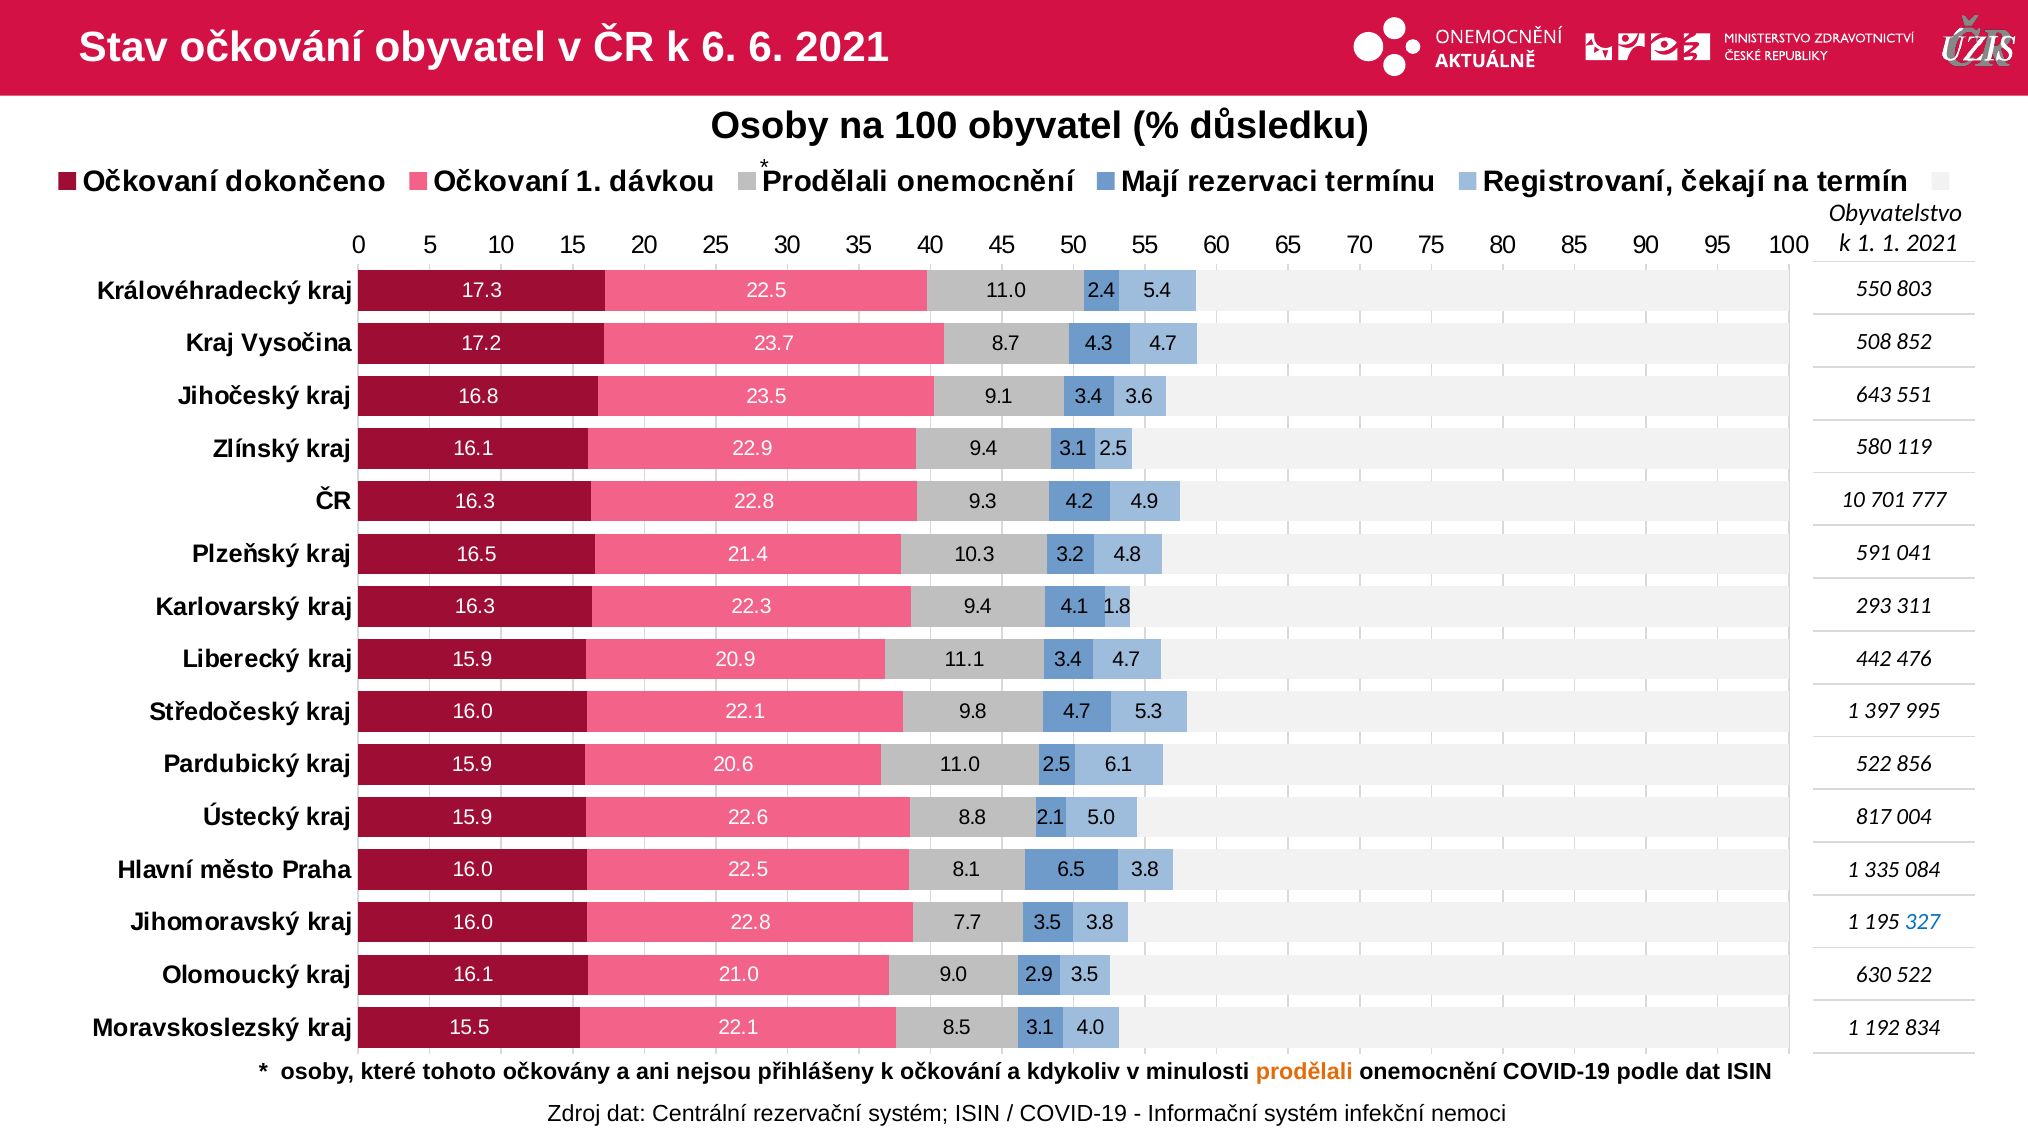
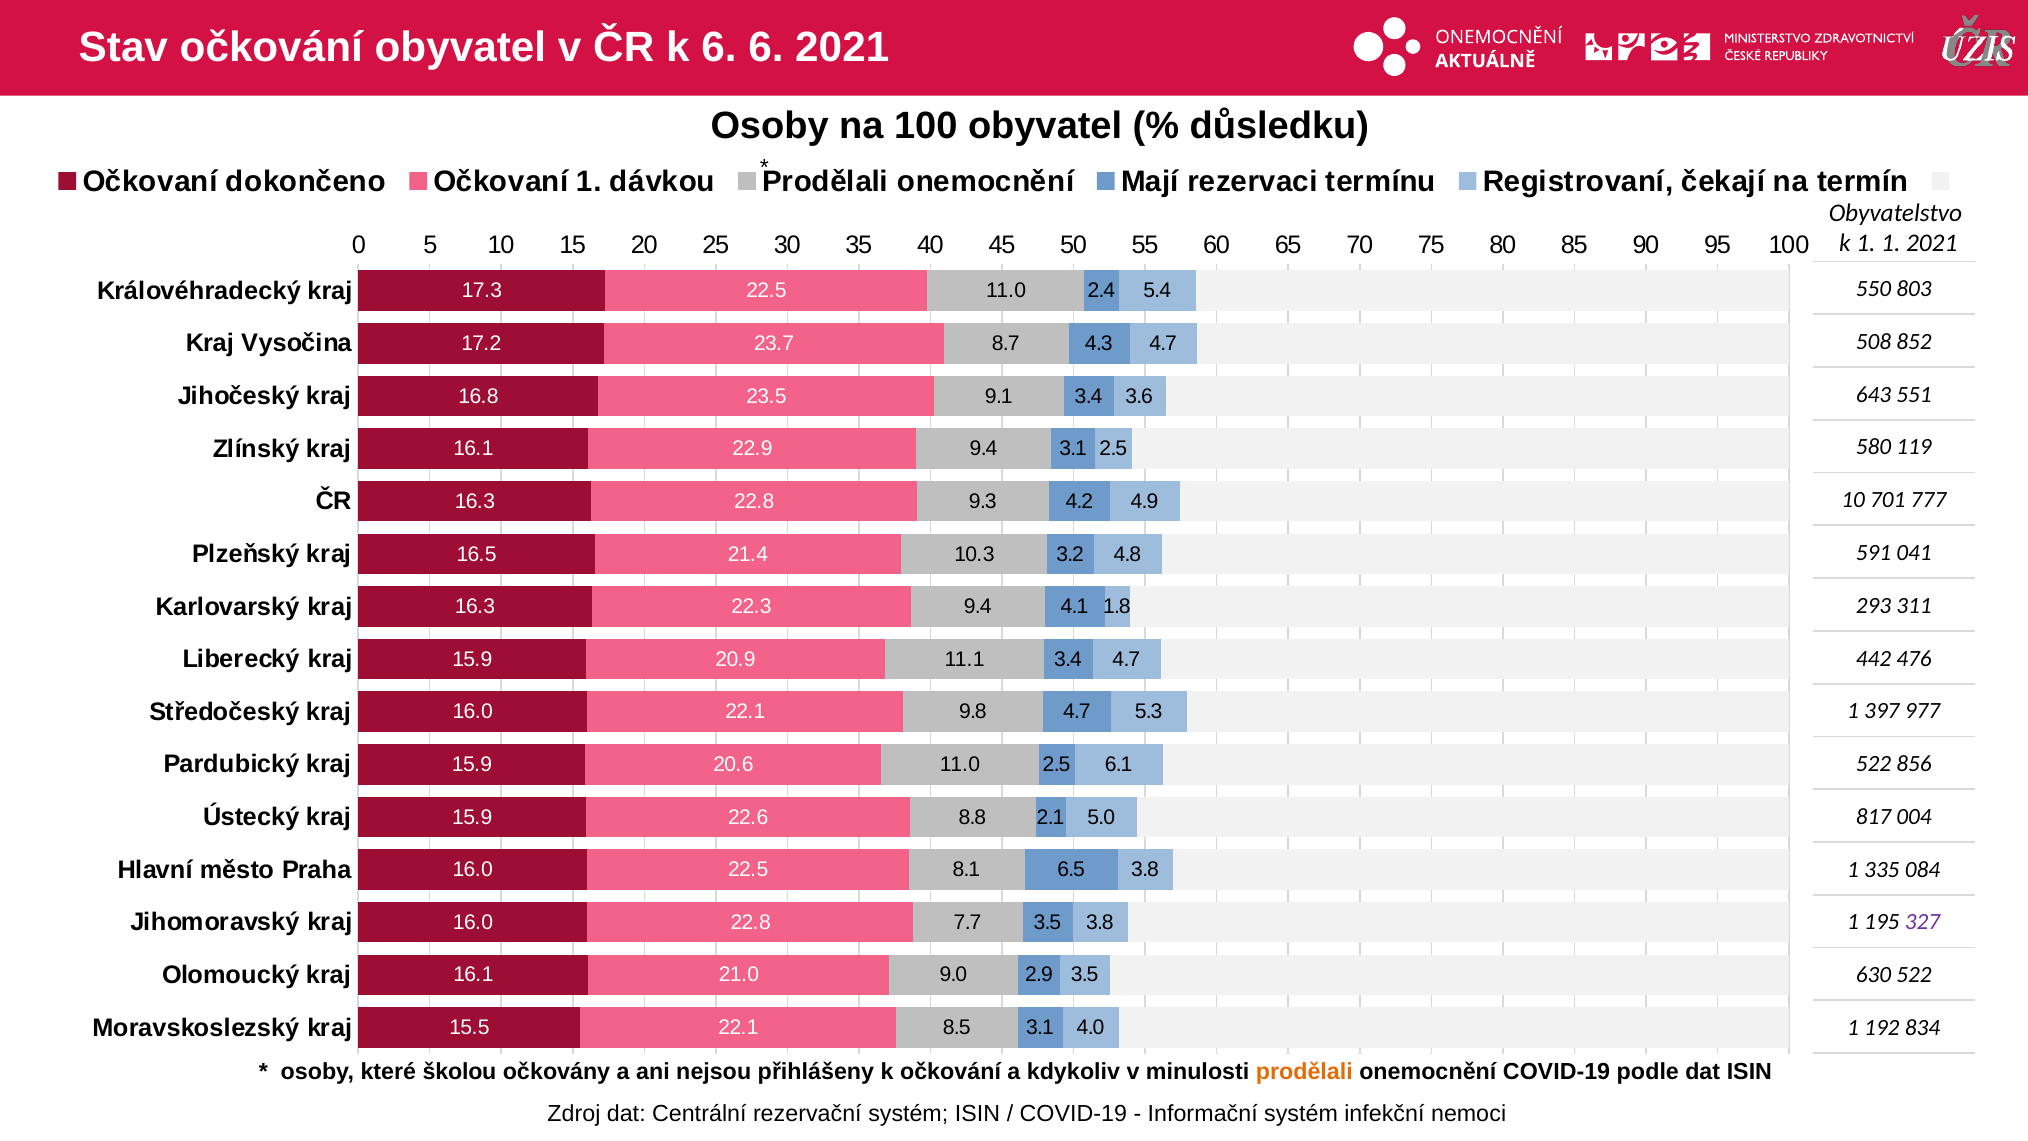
995: 995 -> 977 (1923, 711)
327 colour: blue -> purple (1923, 922)
tohoto: tohoto -> školou (459, 1072)
